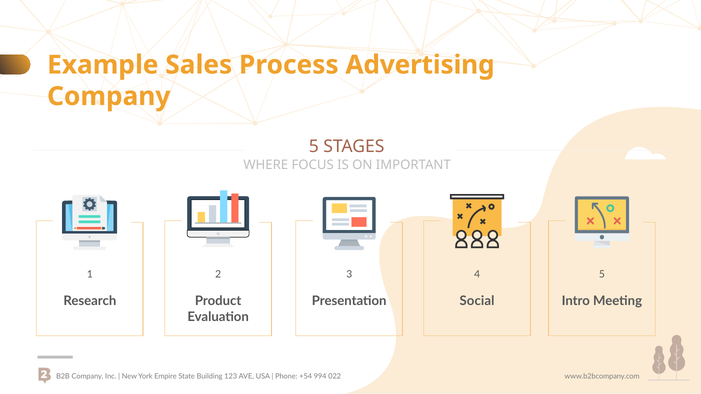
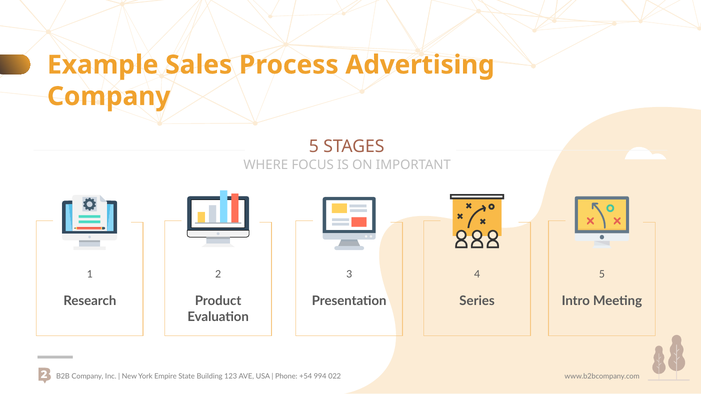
Social: Social -> Series (477, 301)
